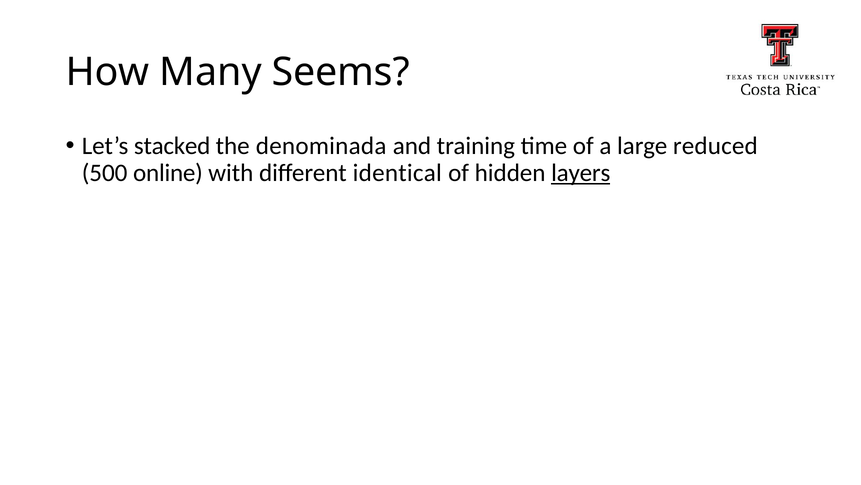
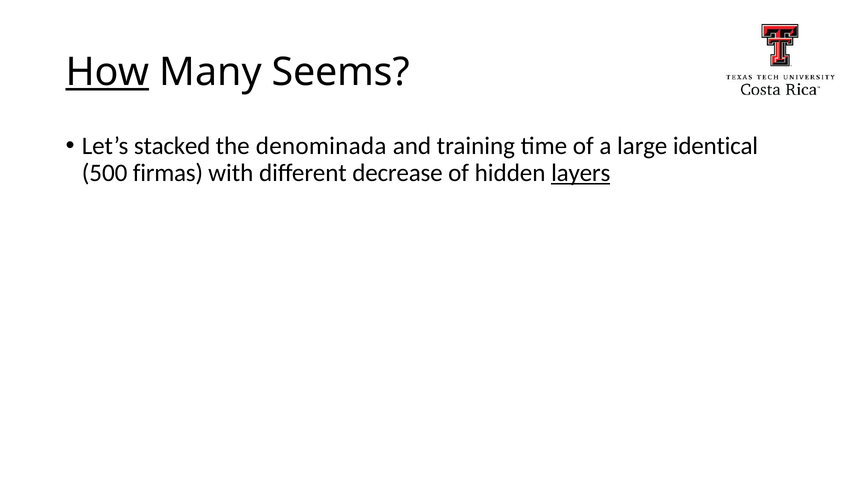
How underline: none -> present (107, 72)
reduced: reduced -> identical (716, 146)
online: online -> firmas (168, 173)
identical: identical -> decrease (398, 173)
